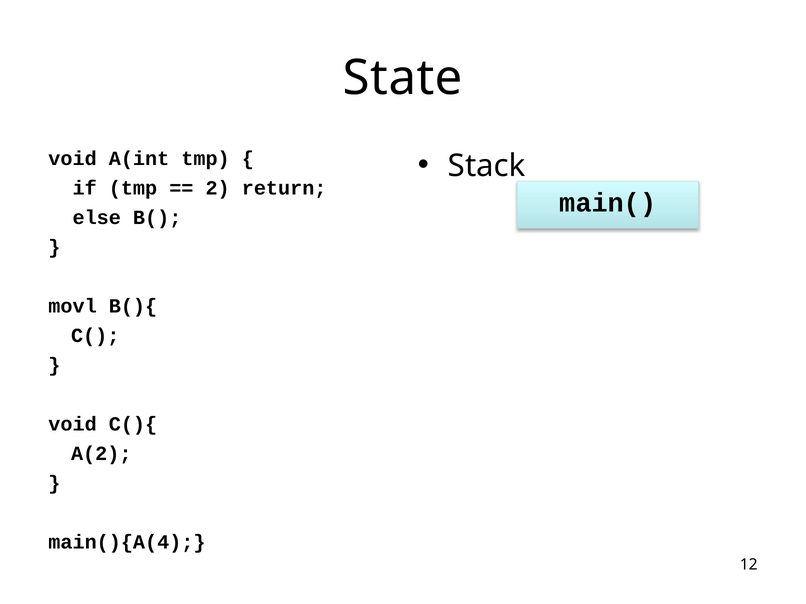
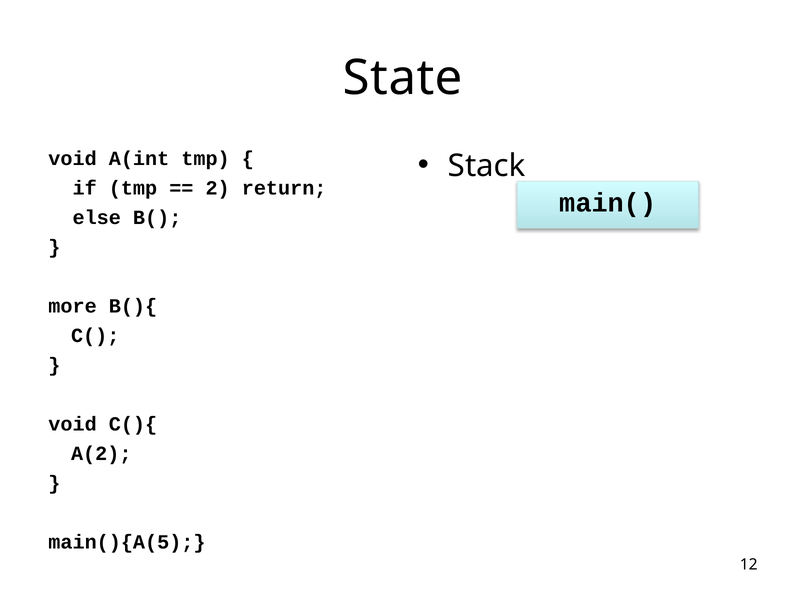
movl: movl -> more (73, 306)
main(){A(4: main(){A(4 -> main(){A(5 (127, 543)
